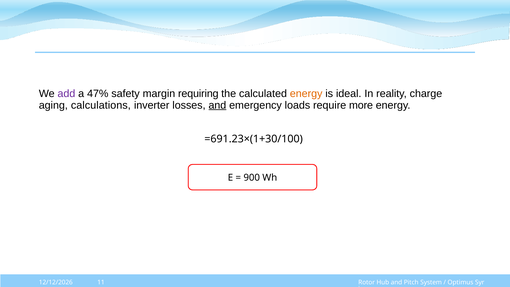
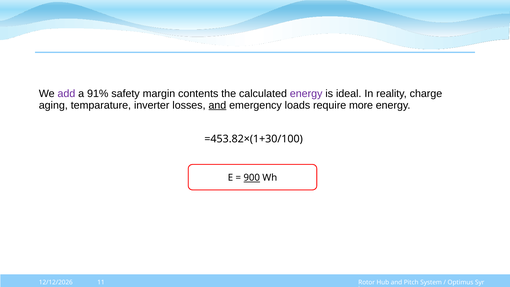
47%: 47% -> 91% (98, 94)
requiring: requiring -> contents (198, 94)
energy colour: orange -> purple (306, 94)
calculations: calculations -> temparature (101, 105)
=691.23×(1+30/100: =691.23×(1+30/100 -> =453.82×(1+30/100 (254, 139)
900 underline: none -> present (252, 178)
